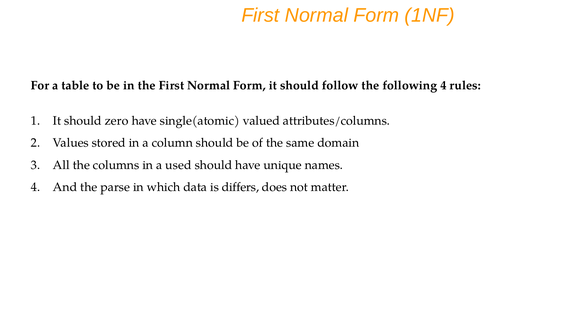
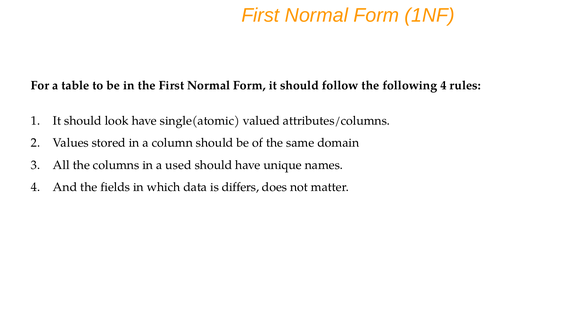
zero: zero -> look (117, 121)
parse: parse -> fields (115, 187)
